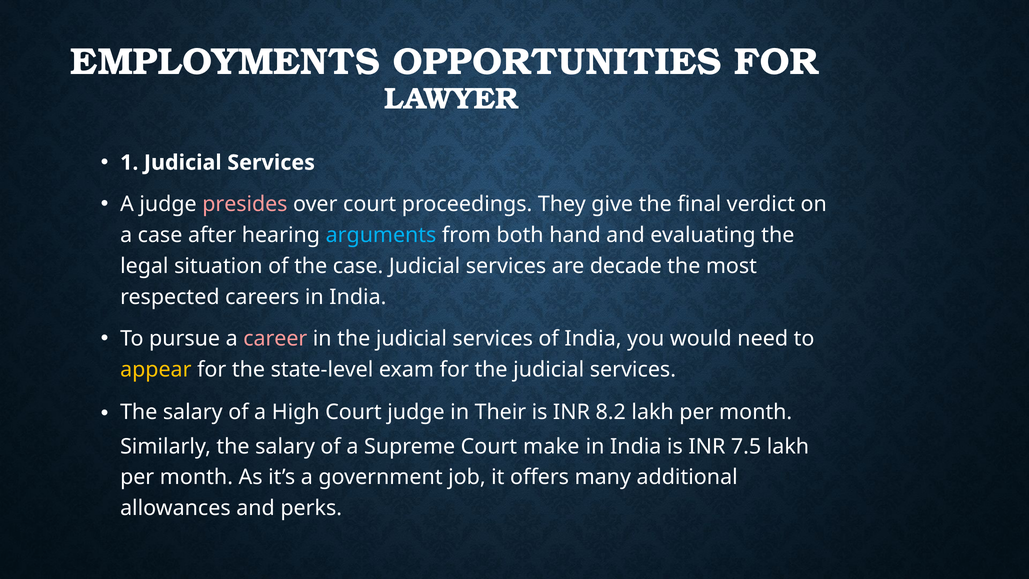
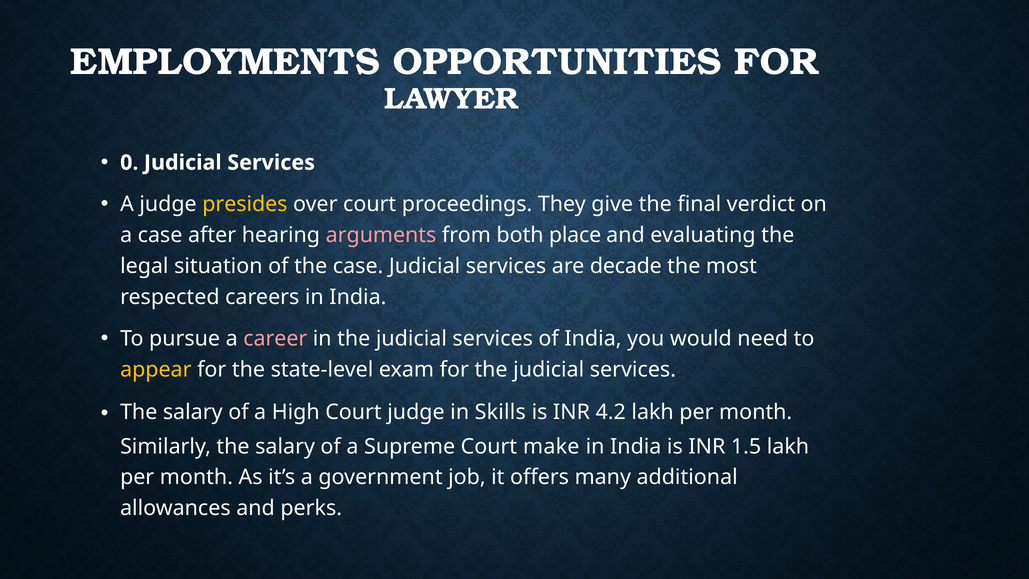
1: 1 -> 0 (129, 163)
presides colour: pink -> yellow (245, 204)
arguments colour: light blue -> pink (381, 235)
hand: hand -> place (575, 235)
Their: Their -> Skills (500, 412)
8.2: 8.2 -> 4.2 (611, 412)
7.5: 7.5 -> 1.5 (746, 446)
